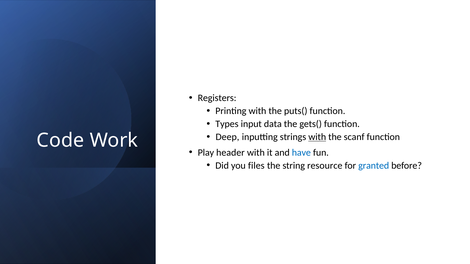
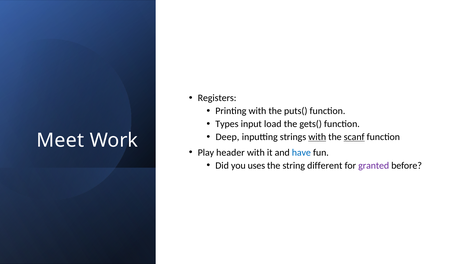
data: data -> load (273, 124)
scanf underline: none -> present (354, 137)
Code: Code -> Meet (60, 141)
files: files -> uses (256, 166)
resource: resource -> different (325, 166)
granted colour: blue -> purple (374, 166)
